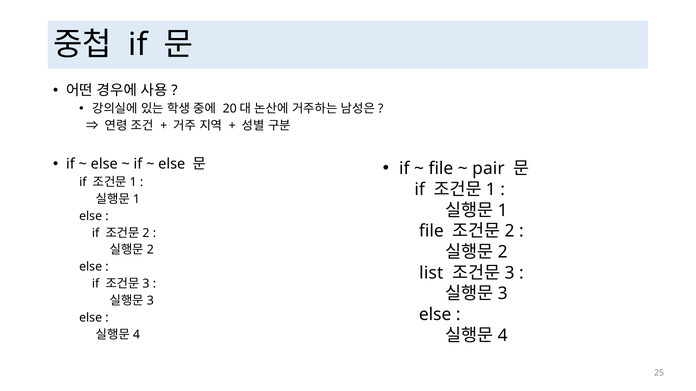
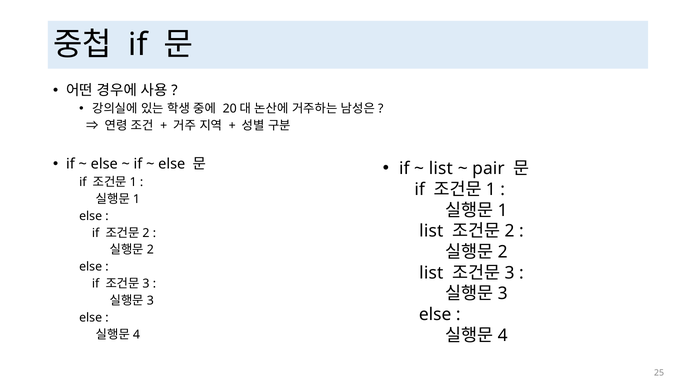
file: file -> list (441, 169)
file: file -> list (431, 231)
